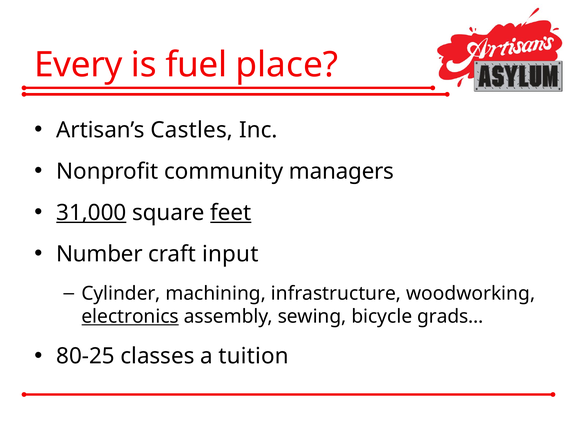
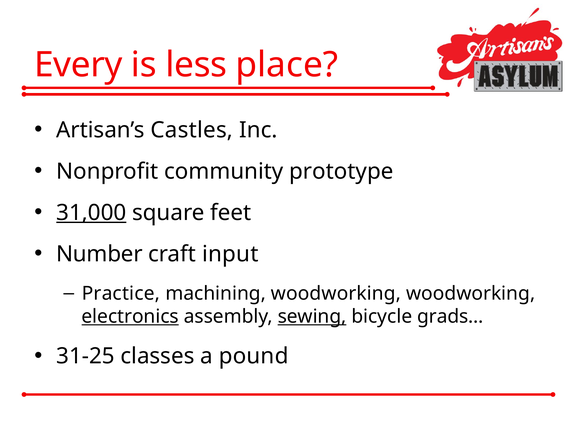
fuel: fuel -> less (196, 65)
managers: managers -> prototype (341, 171)
feet underline: present -> none (231, 213)
Cylinder: Cylinder -> Practice (121, 293)
machining infrastructure: infrastructure -> woodworking (336, 293)
sewing underline: none -> present (312, 316)
80-25: 80-25 -> 31-25 (86, 356)
tuition: tuition -> pound (254, 356)
